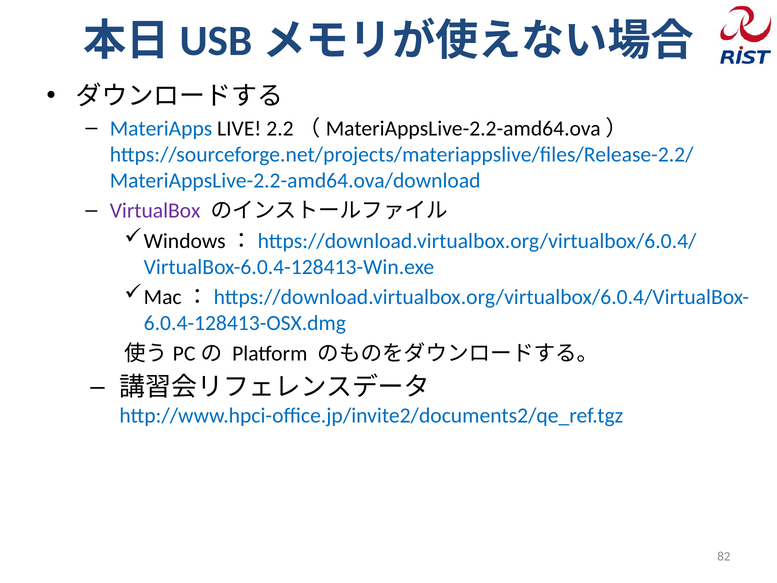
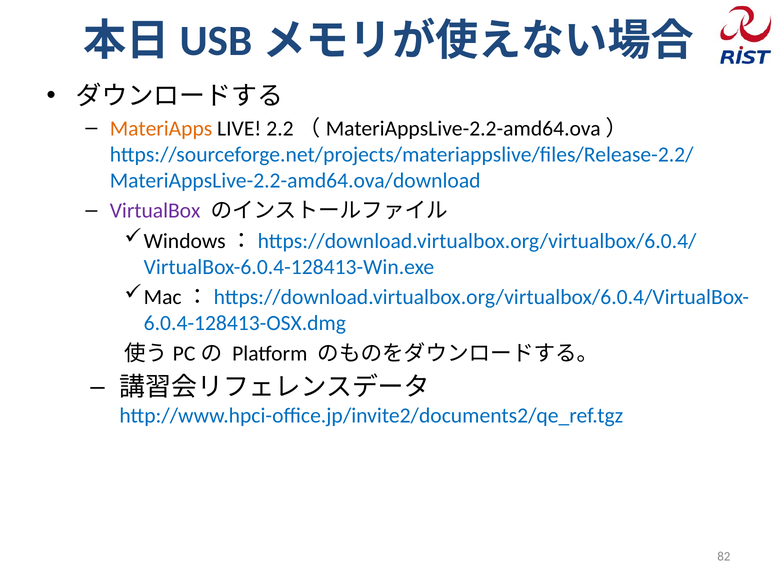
MateriApps colour: blue -> orange (161, 128)
